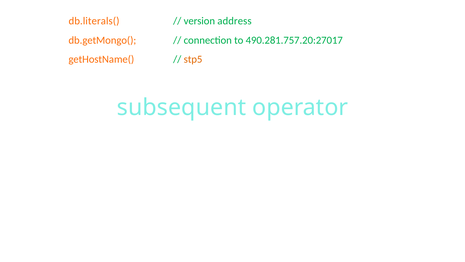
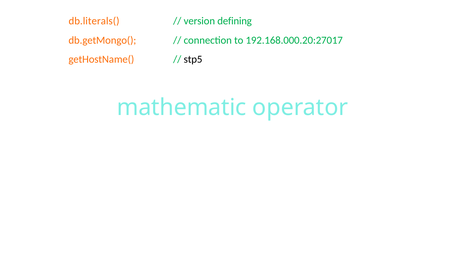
address: address -> defining (235, 21)
490.281.757.20:27017: 490.281.757.20:27017 -> 192.168.000.20:27017 (294, 40)
stp5 colour: orange -> black (193, 59)
subsequent: subsequent -> mathematic (182, 107)
